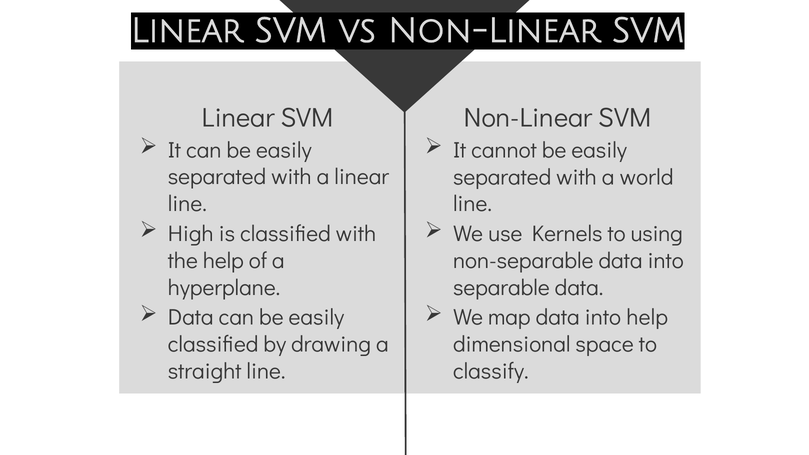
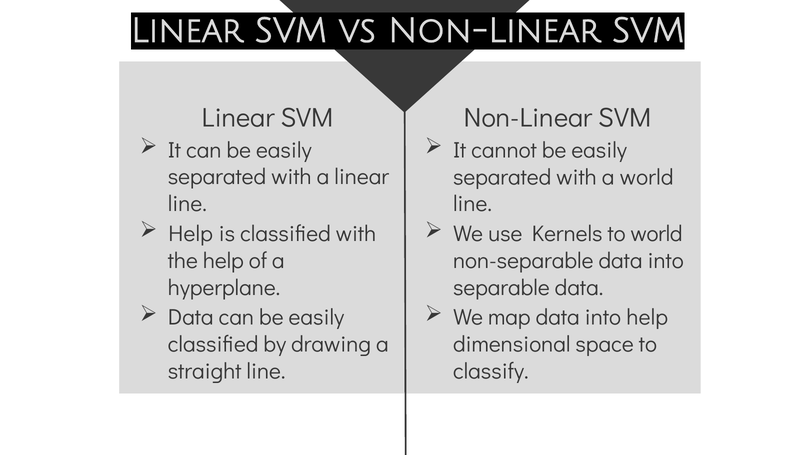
High: High -> Help (191, 234)
to using: using -> world (657, 234)
